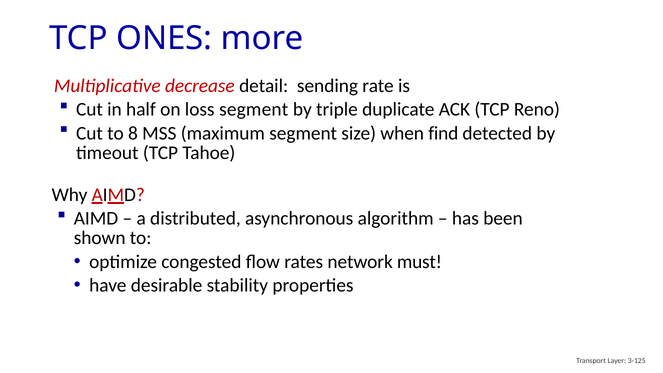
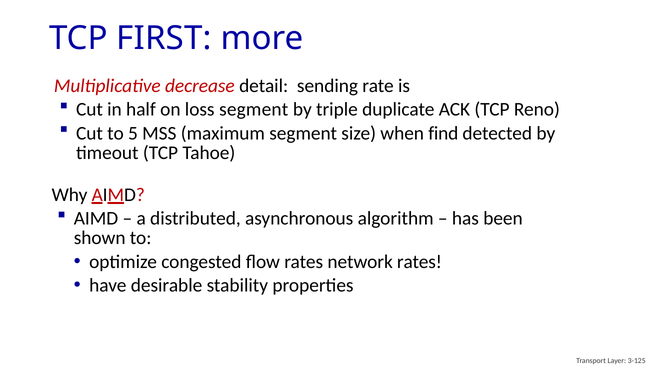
ONES: ONES -> FIRST (164, 38)
8: 8 -> 5 (133, 133)
network must: must -> rates (419, 262)
